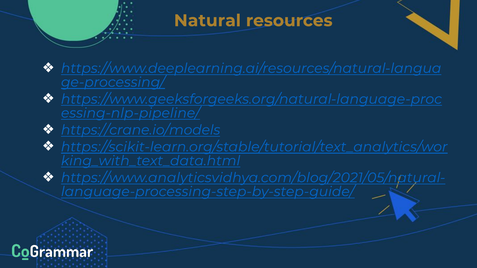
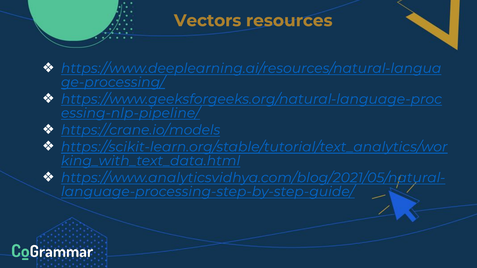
Natural: Natural -> Vectors (208, 21)
